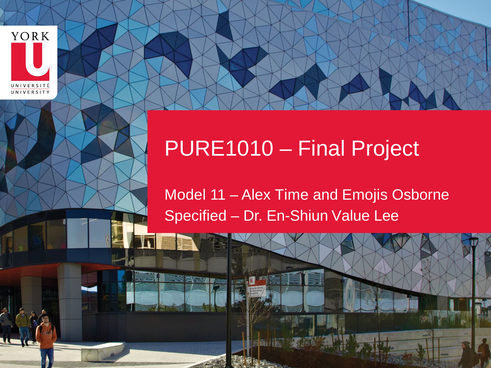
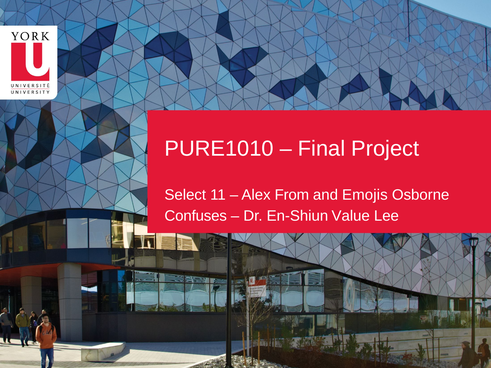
Model: Model -> Select (185, 195)
Time: Time -> From (292, 195)
Specified: Specified -> Confuses (196, 216)
